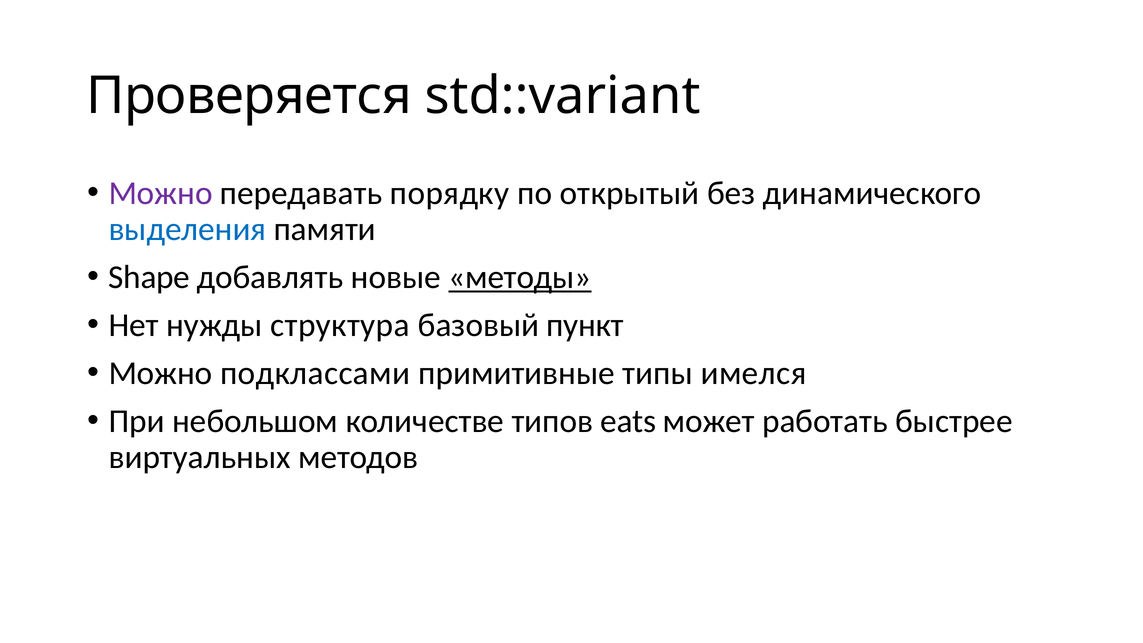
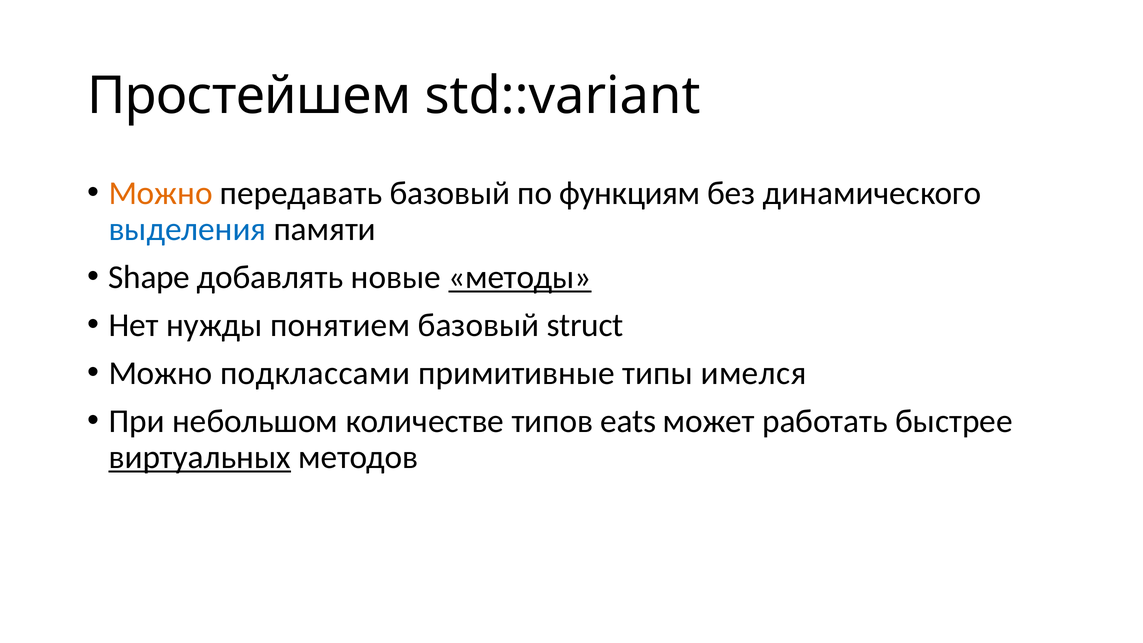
Проверяется: Проверяется -> Простейшем (249, 96)
Можно colour: purple -> orange (161, 193)
передавать порядку: порядку -> базовый (450, 193)
открытый: открытый -> функциям (630, 193)
структура: структура -> понятием (340, 325)
пункт: пункт -> struct (585, 325)
виртуальных underline: none -> present (200, 457)
